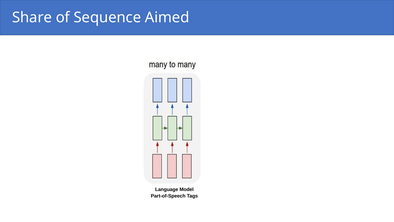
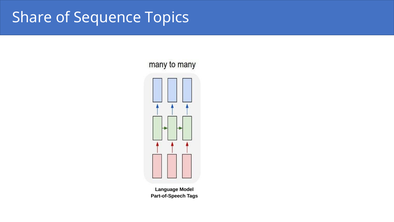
Aimed: Aimed -> Topics (167, 17)
